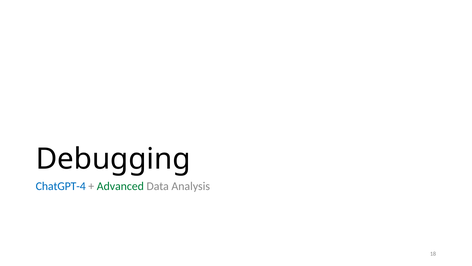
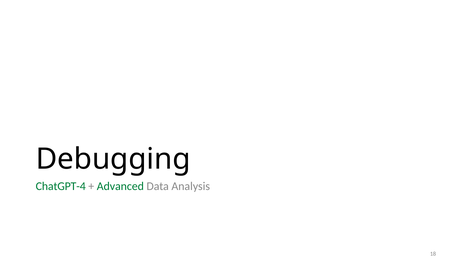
ChatGPT-4 colour: blue -> green (61, 186)
